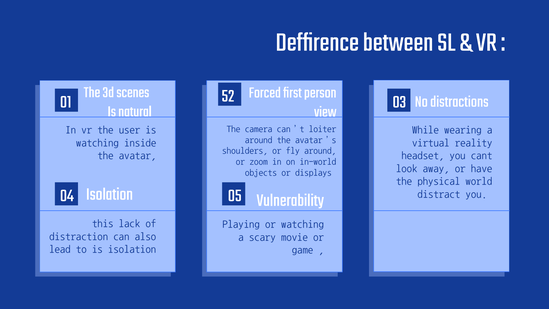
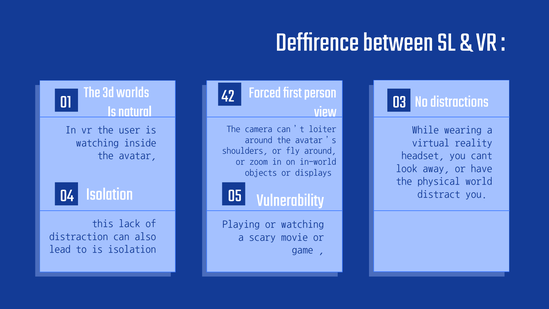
scenes: scenes -> worlds (133, 92)
52: 52 -> 42 (228, 95)
